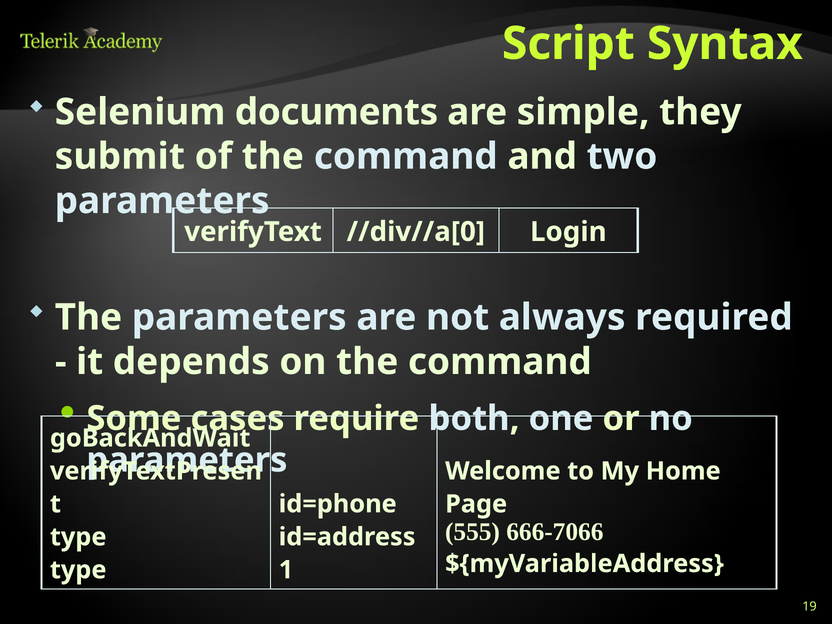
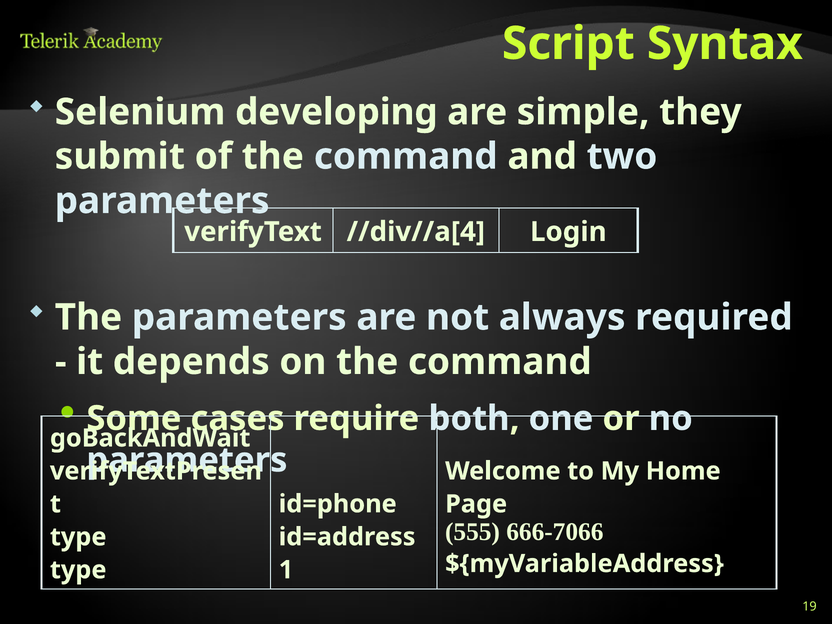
documents: documents -> developing (336, 112)
//div//a[0: //div//a[0 -> //div//a[4 (416, 232)
